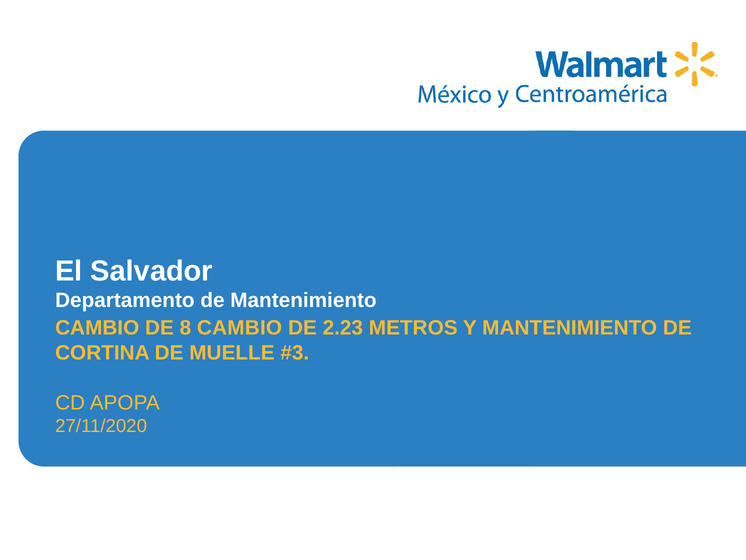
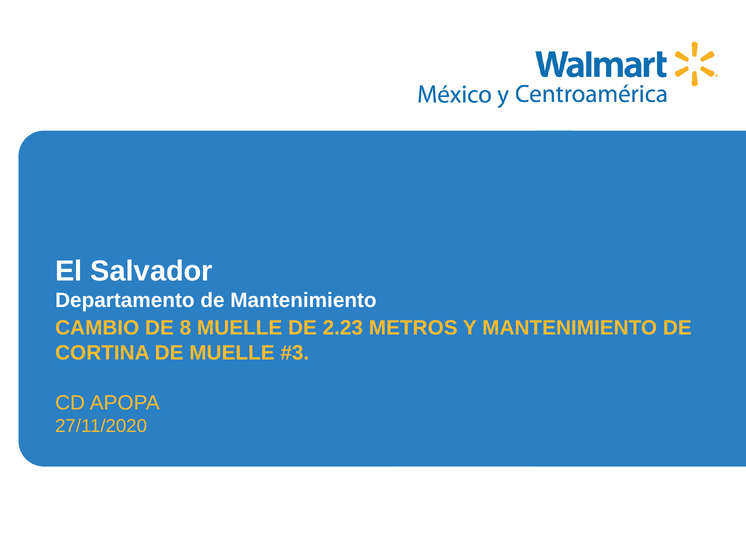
8 CAMBIO: CAMBIO -> MUELLE (240, 328)
